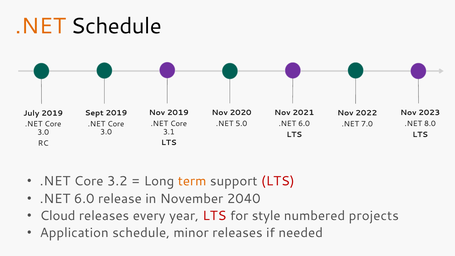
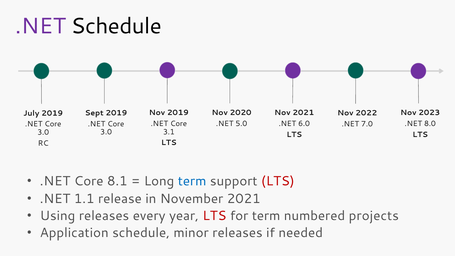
.NET colour: orange -> purple (41, 26)
3.2: 3.2 -> 8.1 (117, 181)
term colour: orange -> blue (192, 181)
6.0: 6.0 -> 1.1 (84, 199)
November 2040: 2040 -> 2021 (244, 199)
Cloud: Cloud -> Using (58, 216)
for style: style -> term (266, 216)
